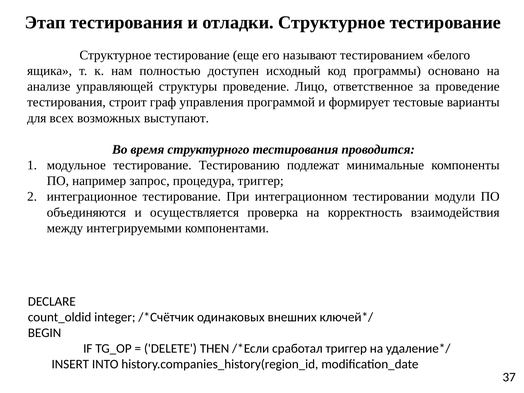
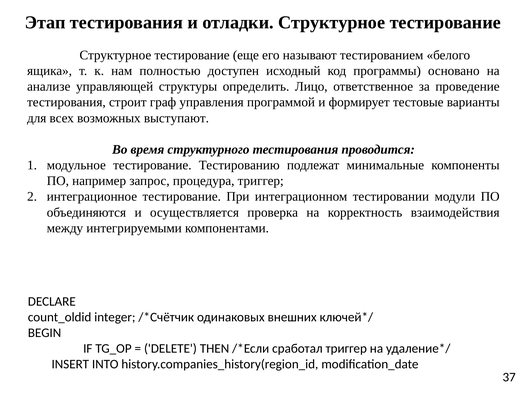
структуры проведение: проведение -> определить (256, 87)
